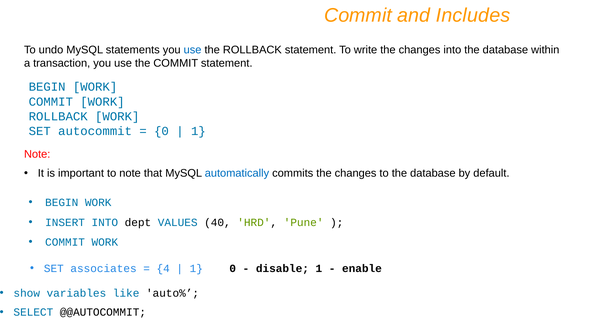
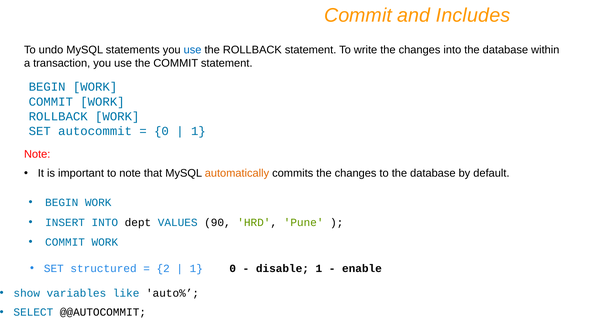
automatically colour: blue -> orange (237, 173)
40: 40 -> 90 (217, 223)
associates: associates -> structured (104, 269)
4: 4 -> 2 (163, 269)
